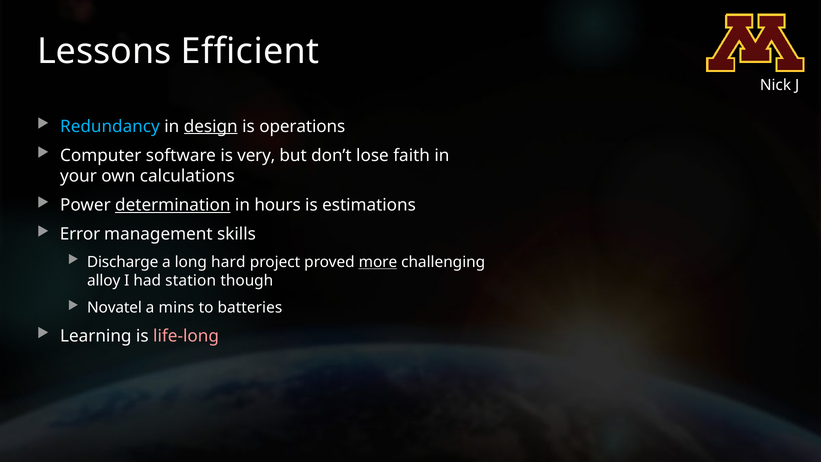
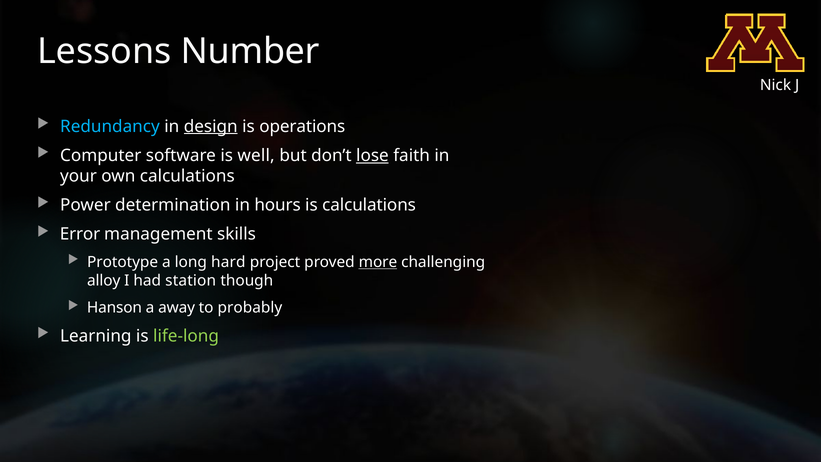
Efficient: Efficient -> Number (250, 52)
very: very -> well (256, 155)
lose underline: none -> present (372, 155)
determination underline: present -> none (173, 205)
is estimations: estimations -> calculations (369, 205)
Discharge: Discharge -> Prototype (123, 262)
Novatel: Novatel -> Hanson (114, 308)
mins: mins -> away (177, 308)
batteries: batteries -> probably (250, 308)
life-long colour: pink -> light green (186, 336)
